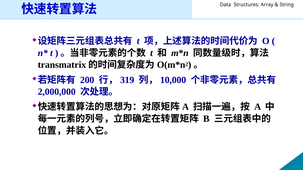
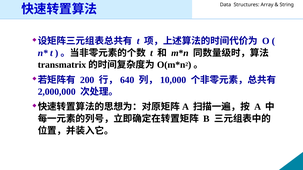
319: 319 -> 640 (127, 80)
